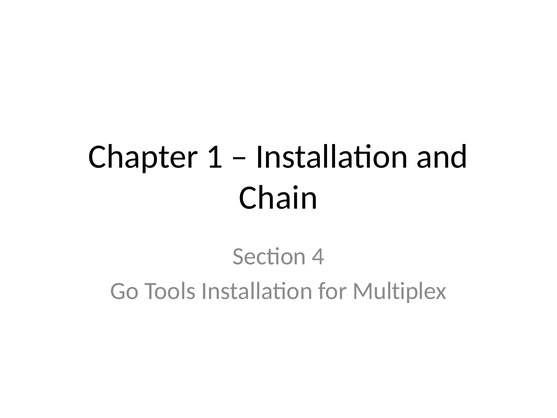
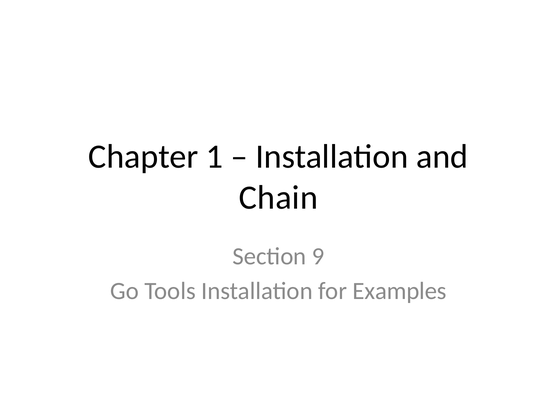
4: 4 -> 9 (318, 256)
Multiplex: Multiplex -> Examples (400, 291)
